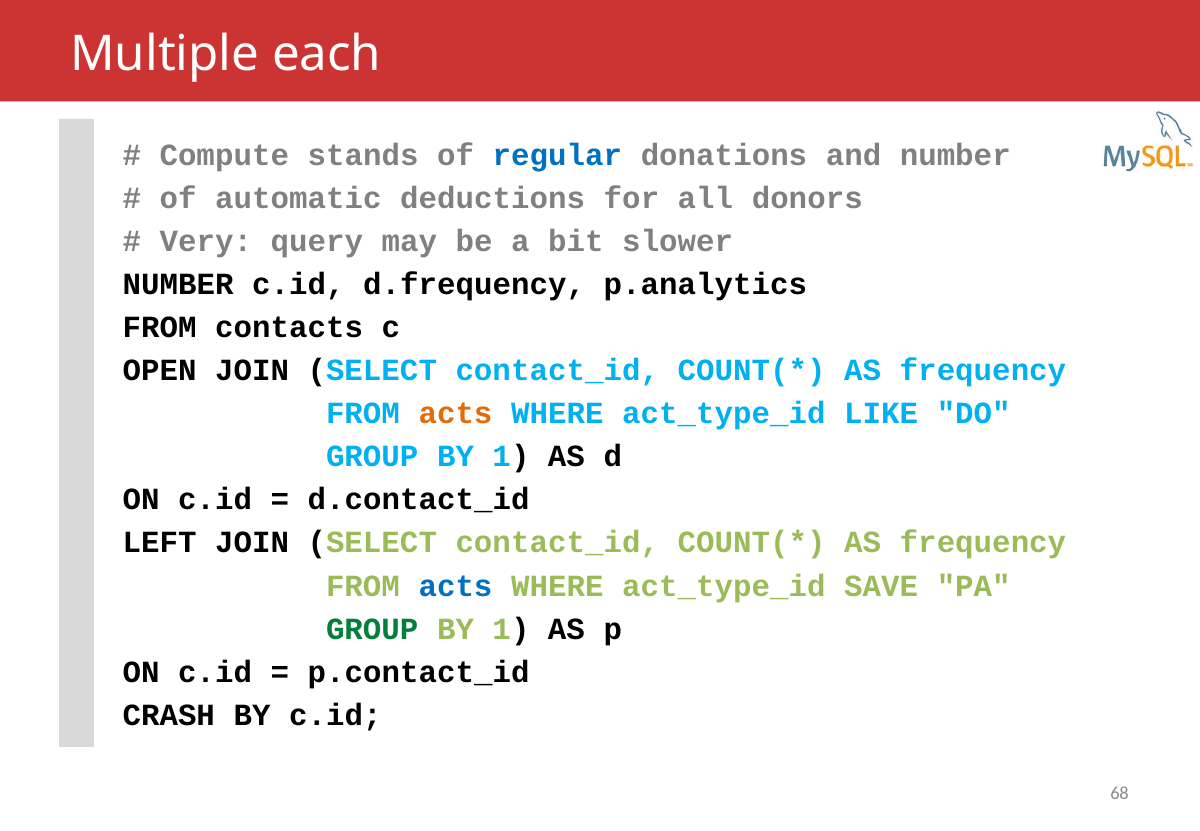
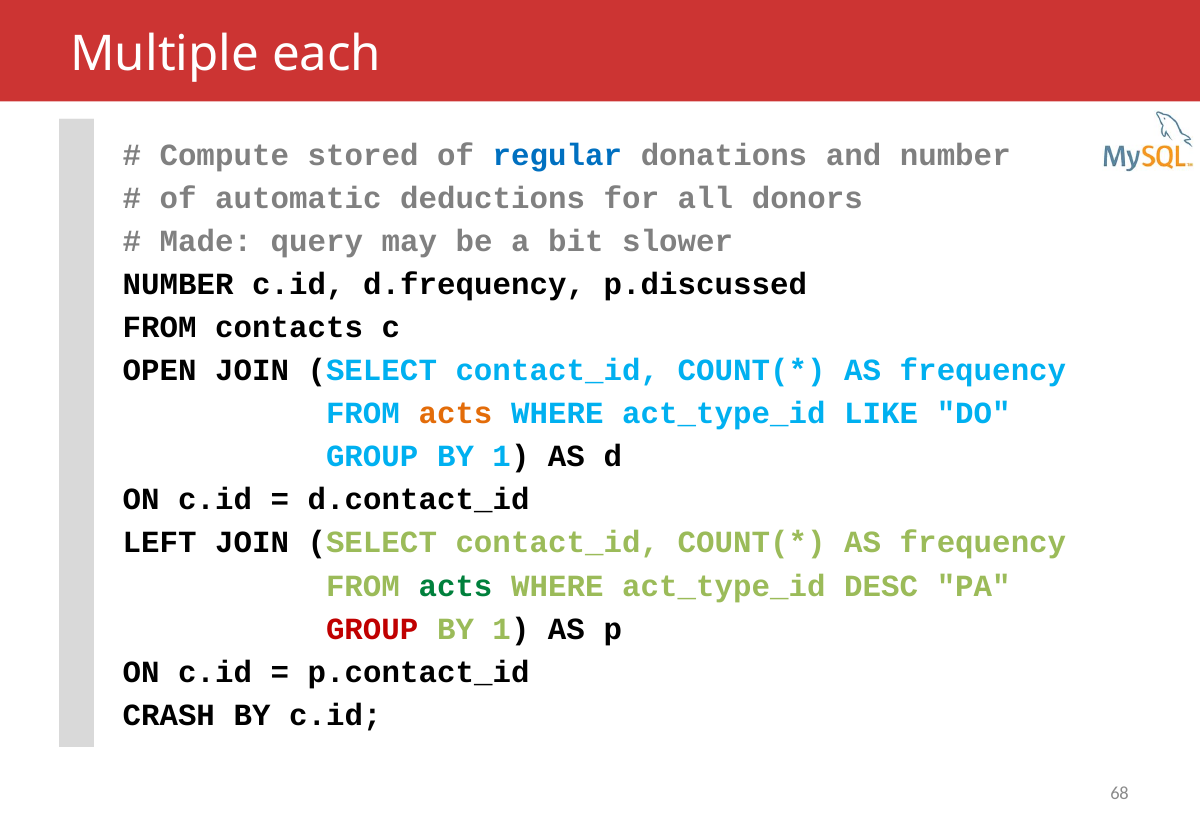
stands: stands -> stored (363, 155)
Very: Very -> Made (206, 241)
p.analytics: p.analytics -> p.discussed (705, 284)
acts colour: blue -> green (456, 586)
SAVE: SAVE -> DESC (881, 586)
GROUP colour: green -> red (372, 629)
